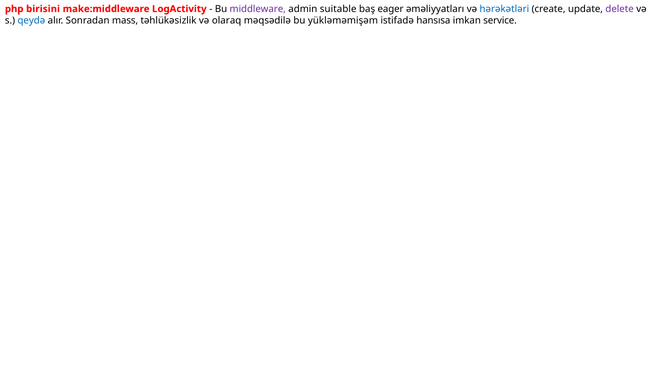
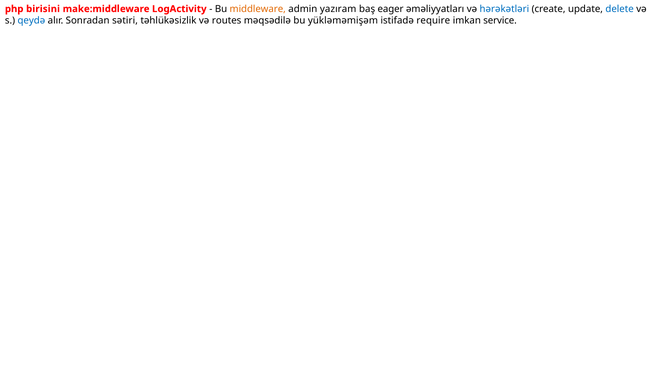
middleware colour: purple -> orange (258, 9)
suitable: suitable -> yazıram (338, 9)
delete colour: purple -> blue (620, 9)
mass: mass -> sətiri (125, 21)
olaraq: olaraq -> routes (227, 21)
hansısa: hansısa -> require (433, 21)
